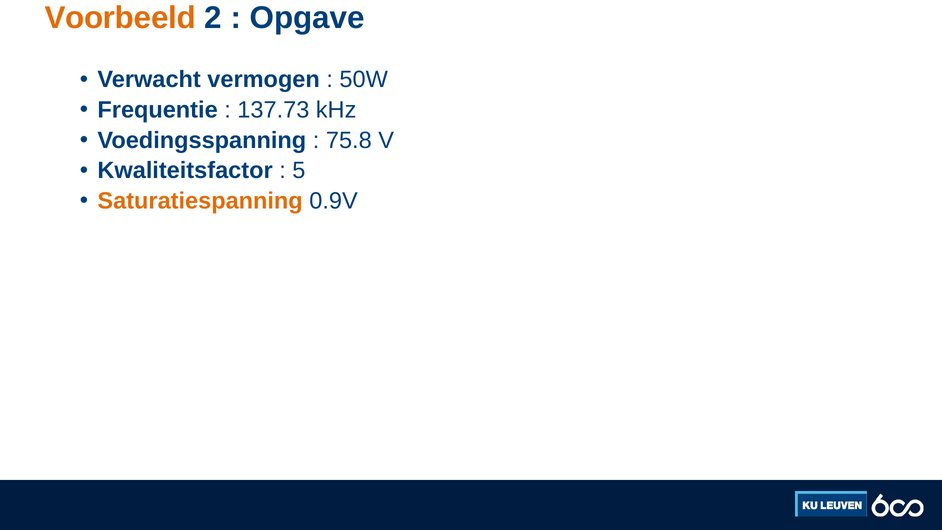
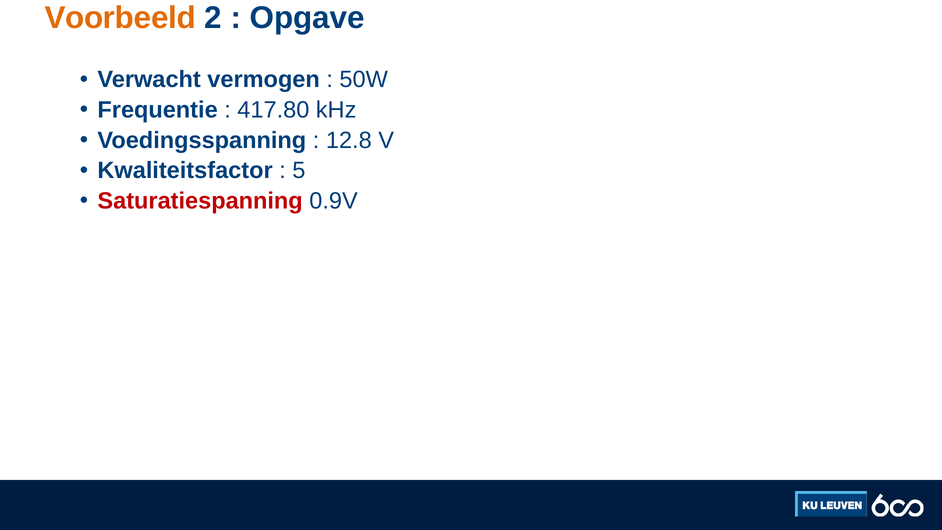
137.73: 137.73 -> 417.80 (273, 110)
75.8: 75.8 -> 12.8 (349, 140)
Saturatiespanning colour: orange -> red (200, 201)
